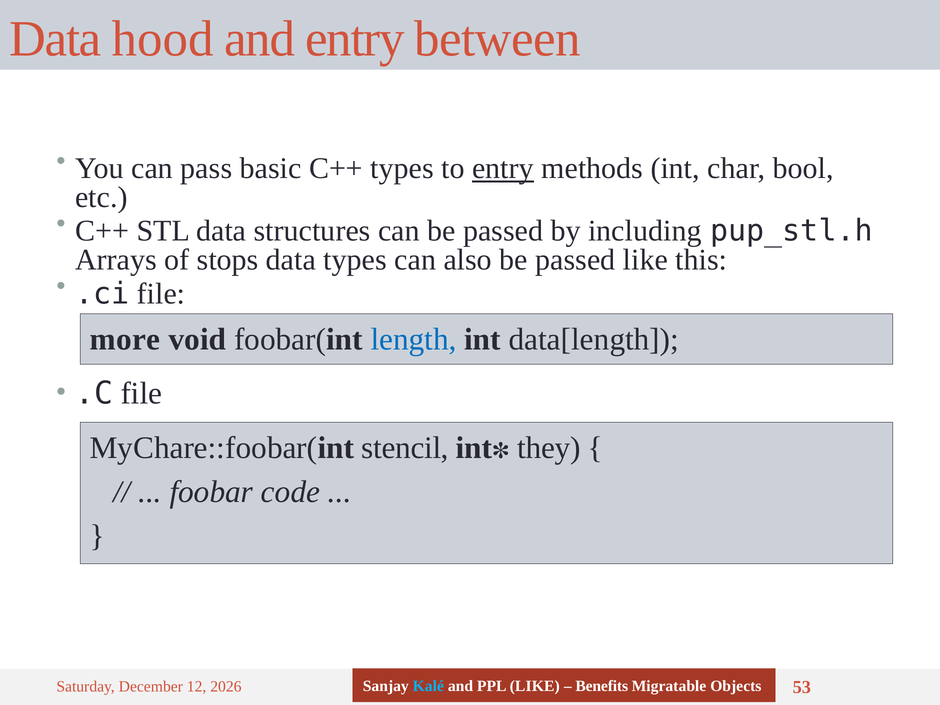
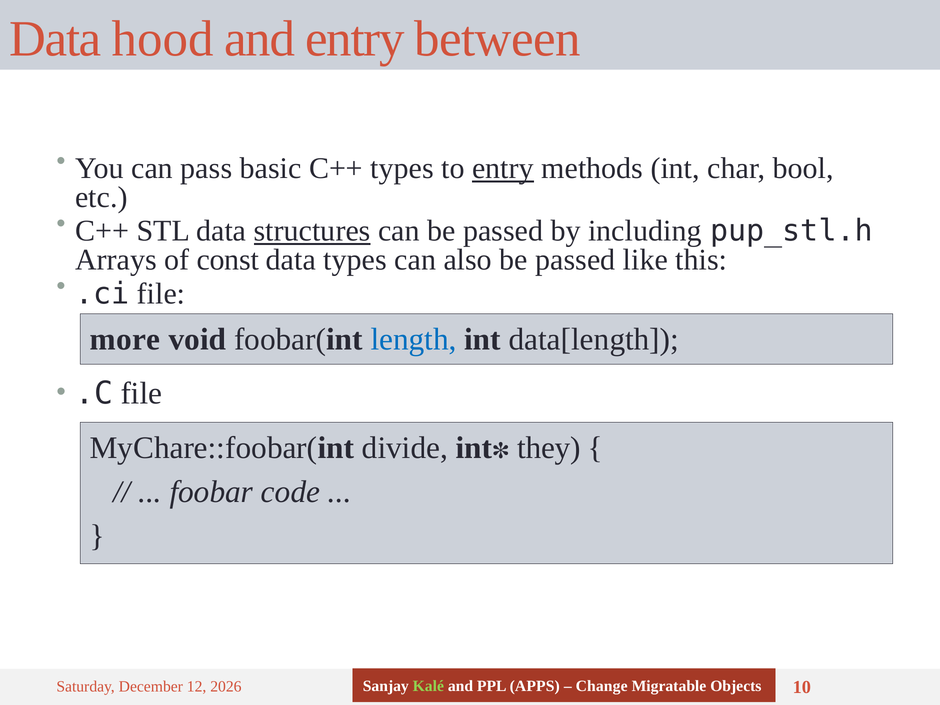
structures underline: none -> present (312, 231)
stops: stops -> const (228, 260)
stencil: stencil -> divide (405, 448)
Kalé colour: light blue -> light green (428, 686)
PPL LIKE: LIKE -> APPS (535, 686)
Benefits: Benefits -> Change (602, 686)
53: 53 -> 10 (802, 687)
